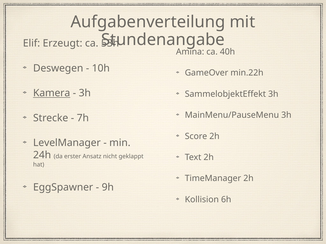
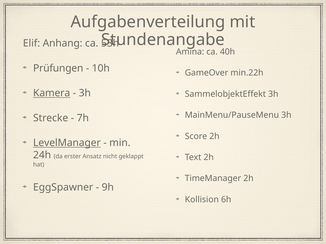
Erzeugt: Erzeugt -> Anhang (63, 43)
Deswegen: Deswegen -> Prüfungen (58, 68)
LevelManager underline: none -> present (67, 143)
